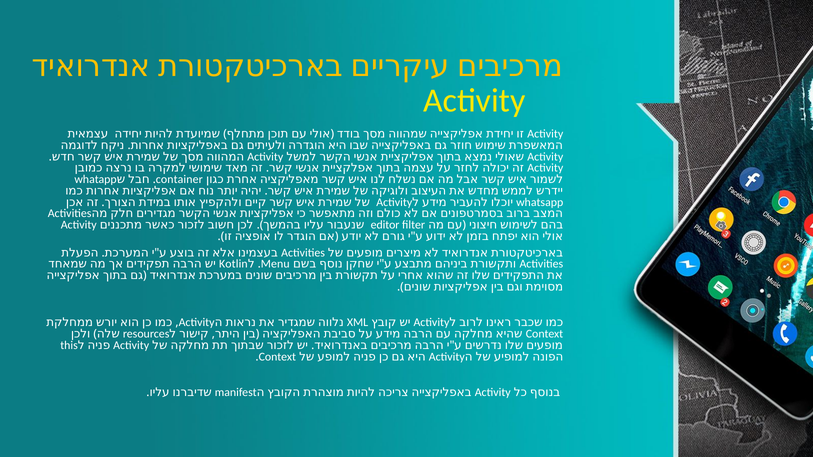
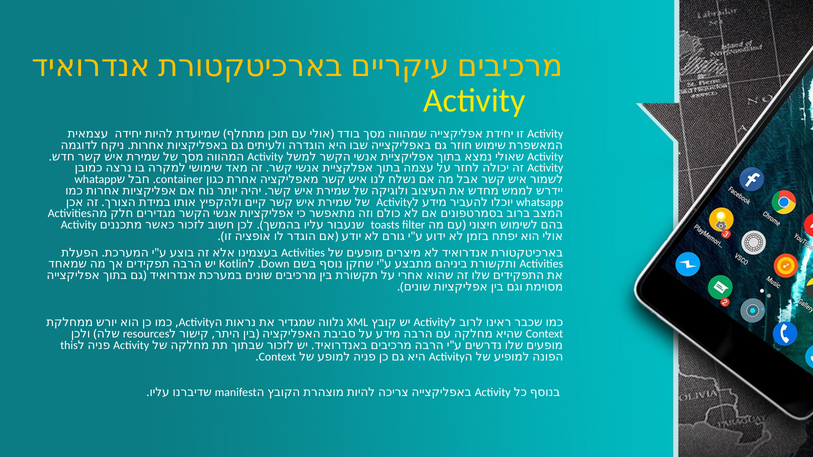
editor: editor -> toasts (385, 225)
Menu: Menu -> Down (275, 264)
